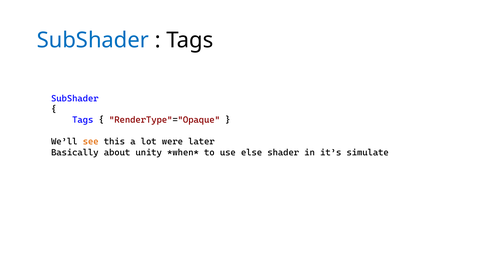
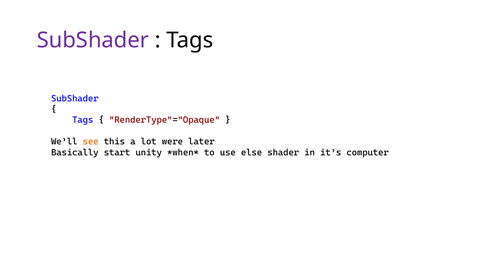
SubShader colour: blue -> purple (93, 40)
about: about -> start (117, 153)
simulate: simulate -> computer (368, 153)
